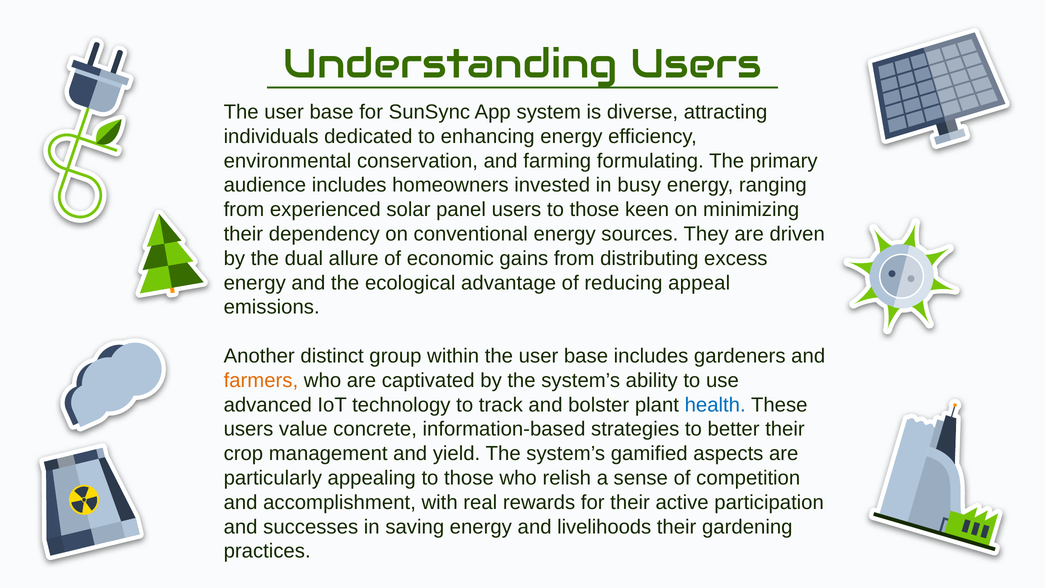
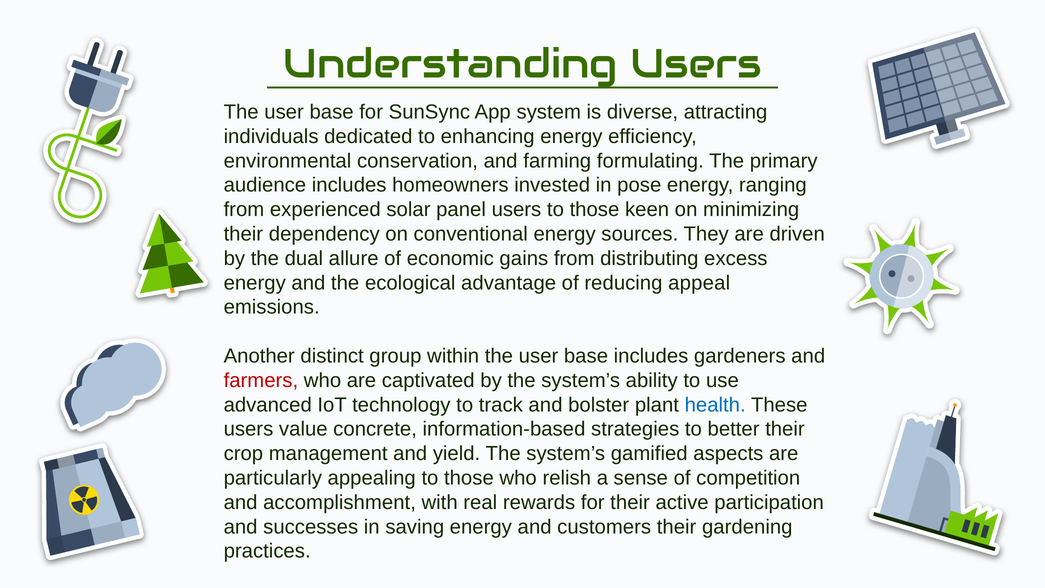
busy: busy -> pose (639, 185)
farmers colour: orange -> red (261, 380)
livelihoods: livelihoods -> customers (604, 527)
